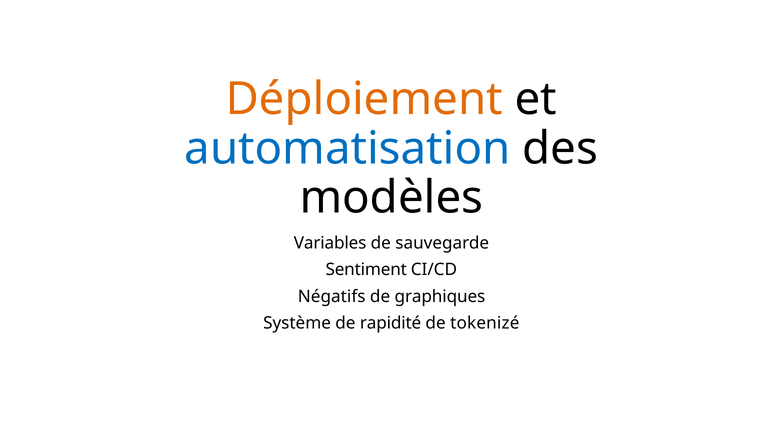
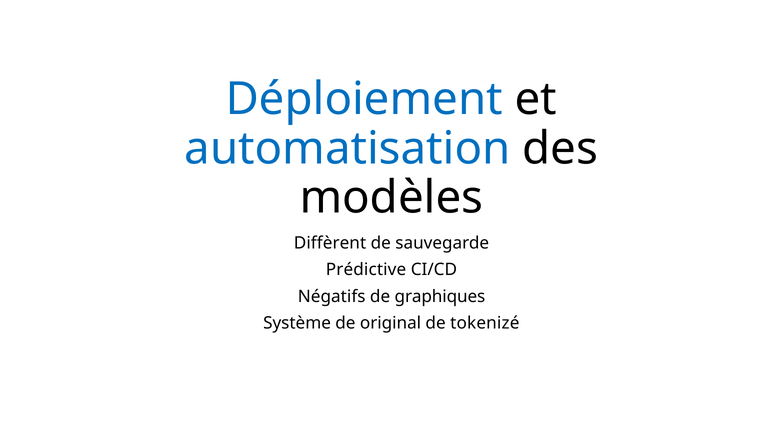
Déploiement colour: orange -> blue (364, 99)
Variables: Variables -> Diffèrent (330, 243)
Sentiment: Sentiment -> Prédictive (366, 270)
rapidité: rapidité -> original (391, 323)
